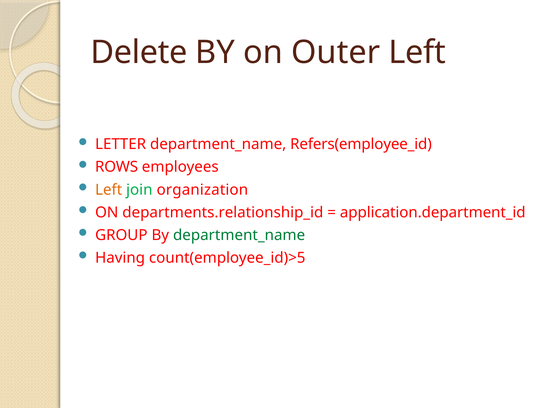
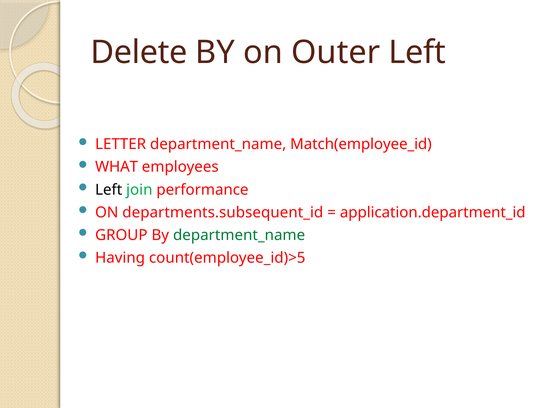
Refers(employee_id: Refers(employee_id -> Match(employee_id (361, 144)
ROWS: ROWS -> WHAT (117, 167)
Left colour: orange -> black (109, 190)
organization: organization -> performance (202, 190)
departments.relationship_id: departments.relationship_id -> departments.subsequent_id (223, 212)
